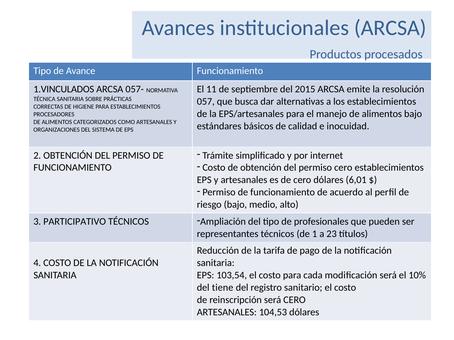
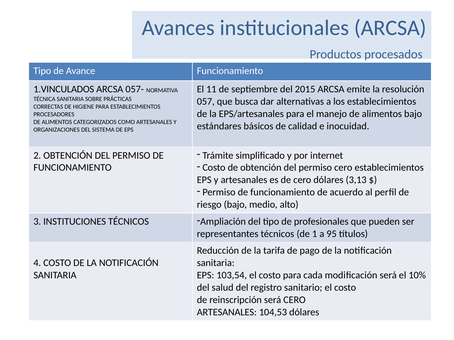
6,01: 6,01 -> 3,13 (356, 180)
PARTICIPATIVO: PARTICIPATIVO -> INSTITUCIONES (75, 222)
23: 23 -> 95 (332, 234)
tiene: tiene -> salud (223, 288)
